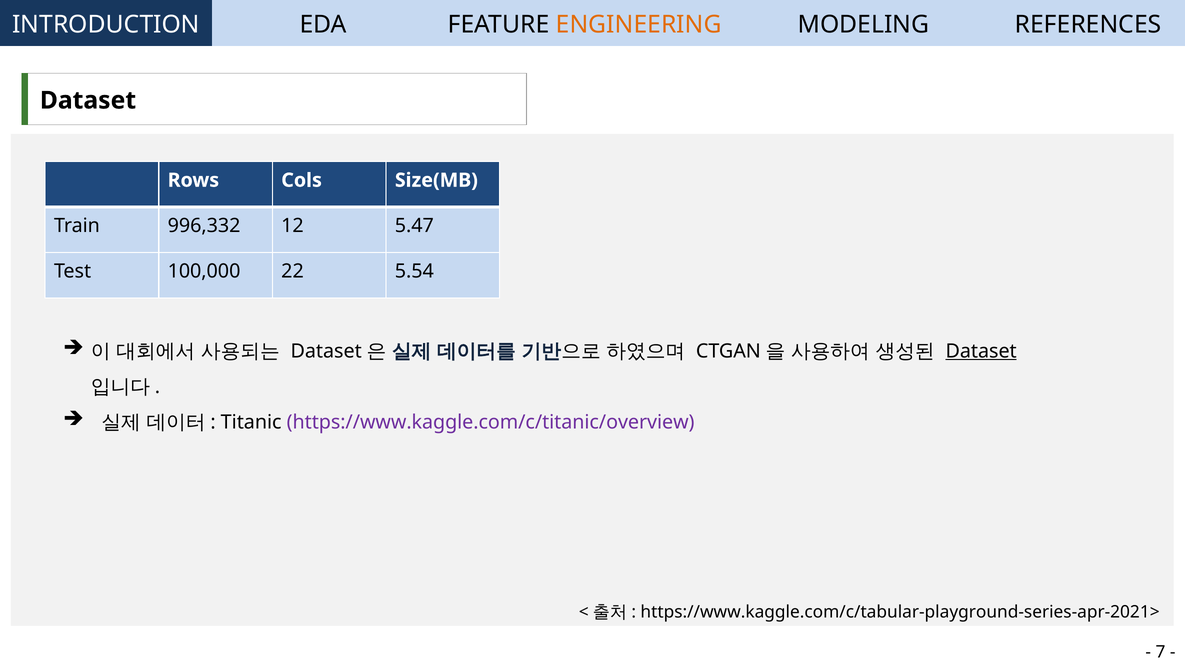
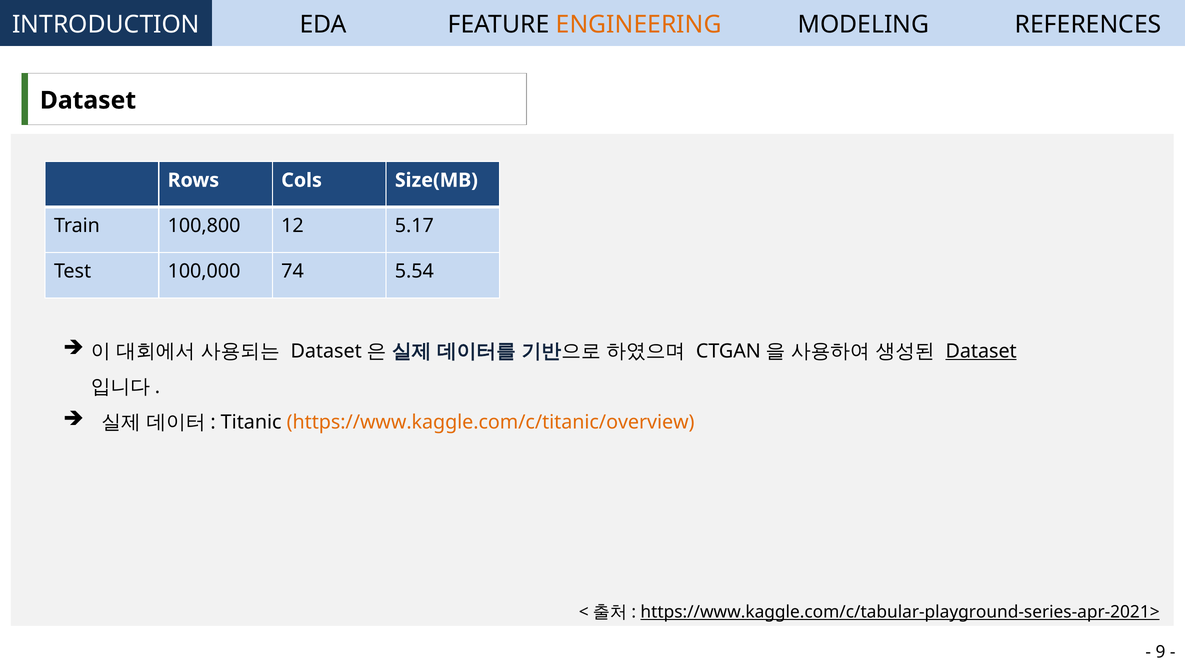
996,332: 996,332 -> 100,800 (204, 226)
5.47: 5.47 -> 5.17 (414, 226)
22: 22 -> 74 (293, 272)
https://www.kaggle.com/c/titanic/overview colour: purple -> orange (491, 422)
https://www.kaggle.com/c/tabular-playground-series-apr-2021> underline: none -> present (900, 612)
7: 7 -> 9 (1160, 653)
